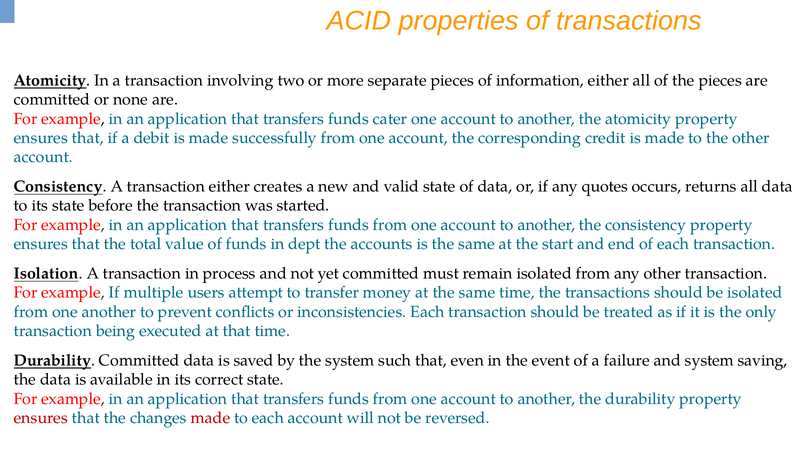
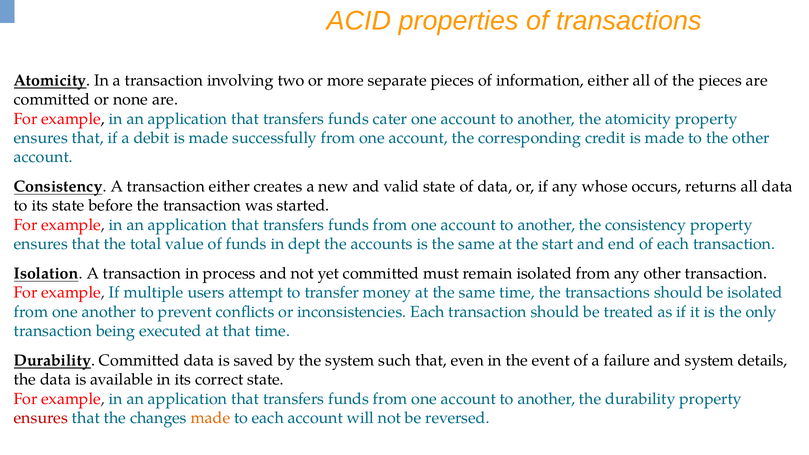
quotes: quotes -> whose (605, 187)
saving: saving -> details (763, 360)
made colour: red -> orange (210, 418)
